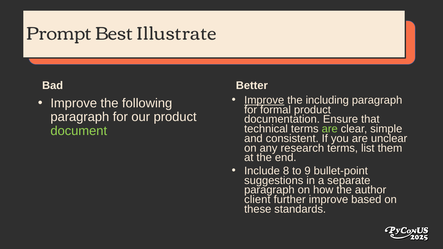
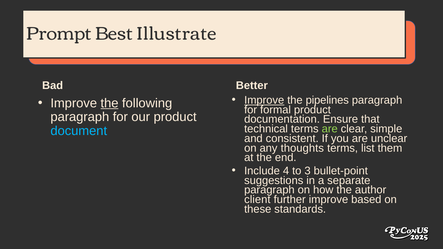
including: including -> pipelines (327, 100)
the underline: none -> present (110, 103)
document colour: light green -> light blue (79, 131)
research: research -> thoughts (302, 148)
8: 8 -> 4 (286, 171)
9: 9 -> 3 (308, 171)
